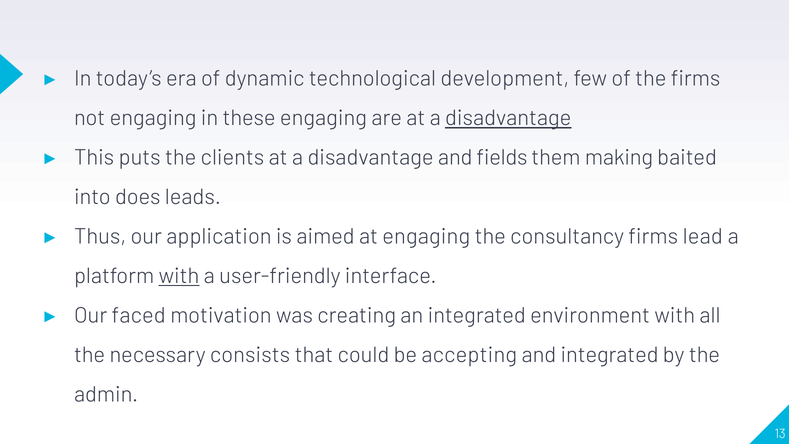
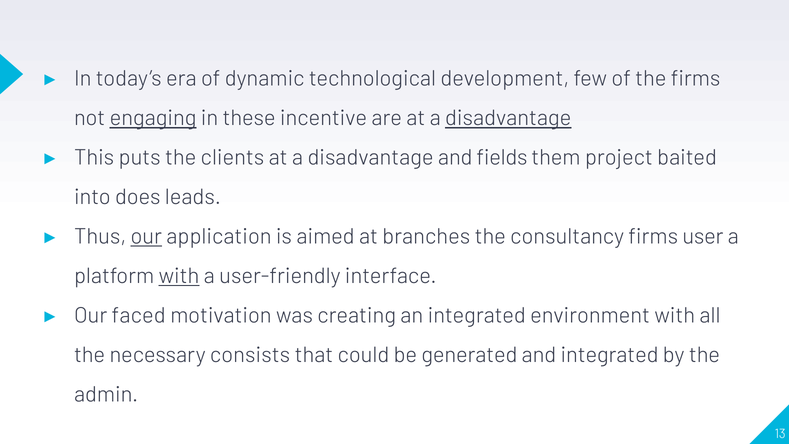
engaging underline: none -> present (153, 118)
these engaging: engaging -> incentive (324, 118)
making: making -> project (619, 158)
our underline: none -> present (146, 236)
at engaging: engaging -> branches (426, 236)
lead: lead -> user (703, 236)
accepting: accepting -> generated (469, 355)
